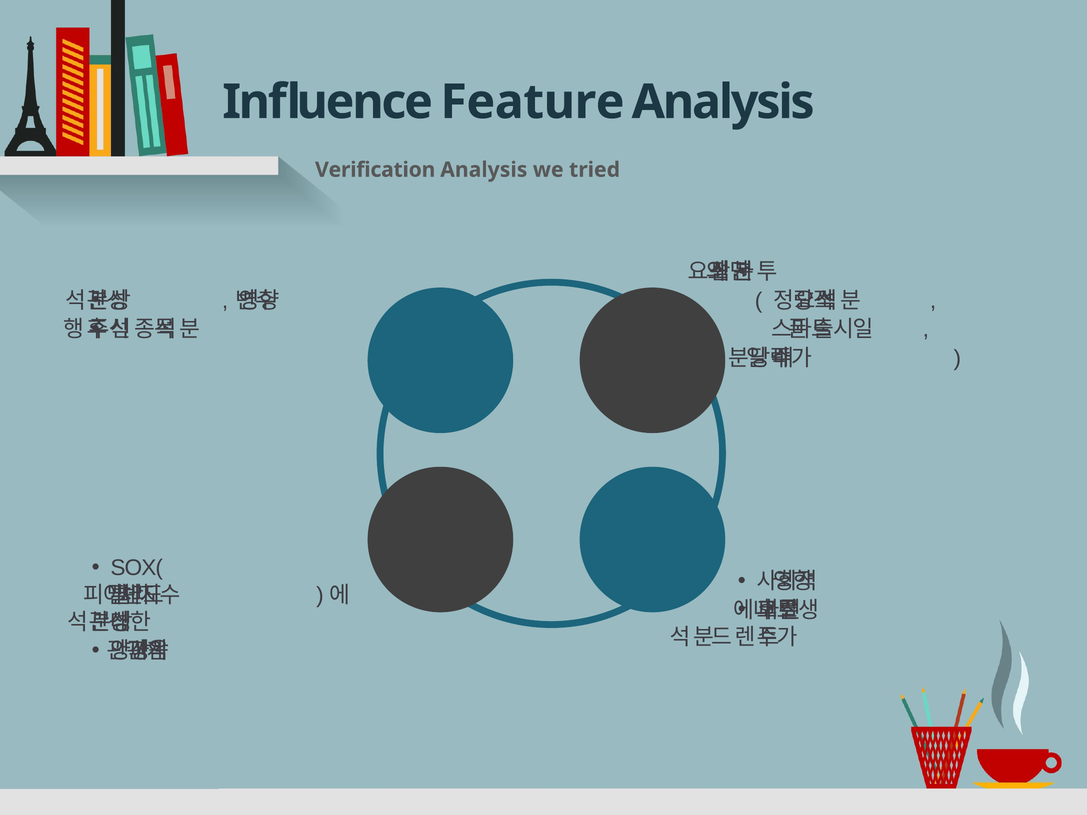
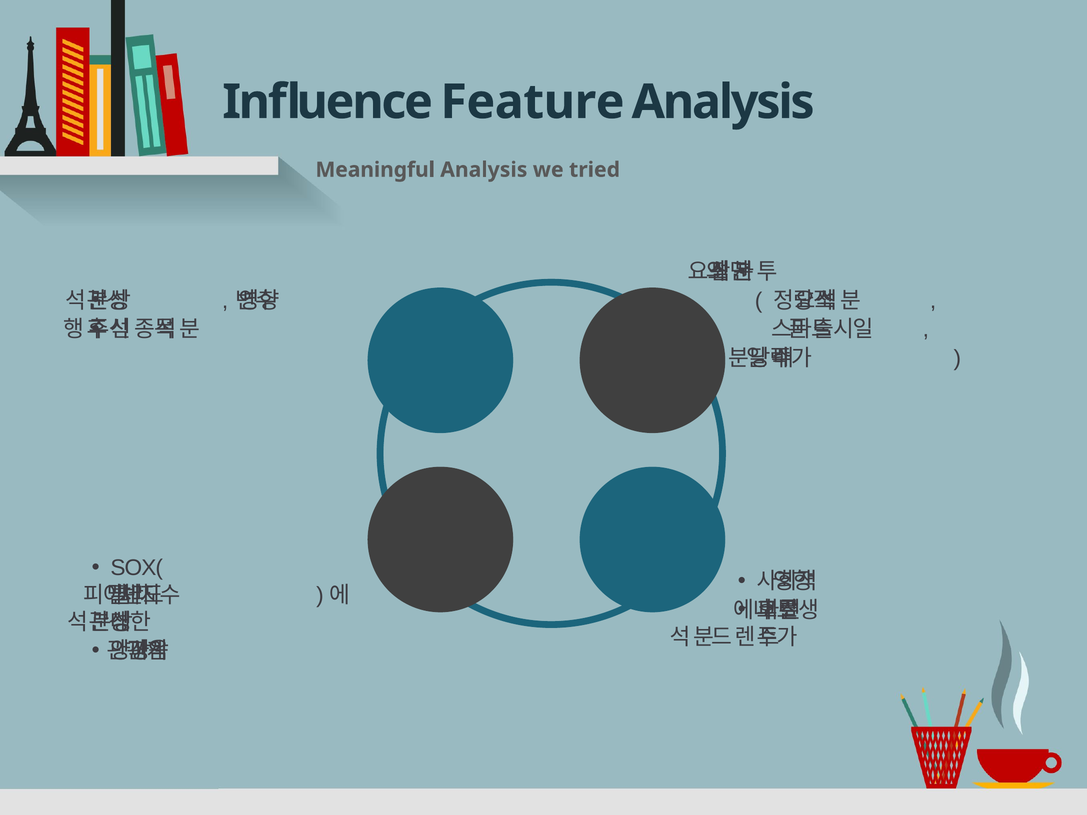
Verification: Verification -> Meaningful (375, 170)
